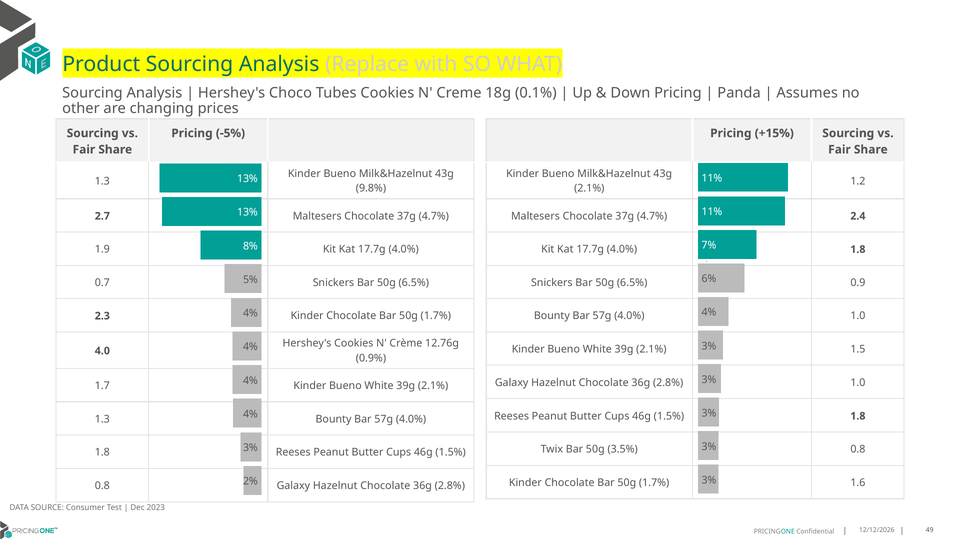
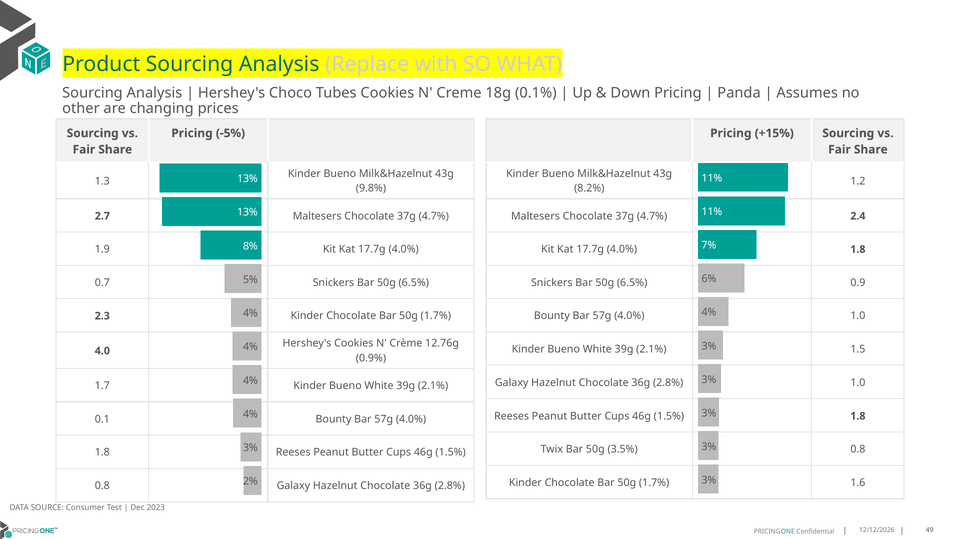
2.1%: 2.1% -> 8.2% (589, 188)
1.3: 1.3 -> 0.1 (102, 419)
